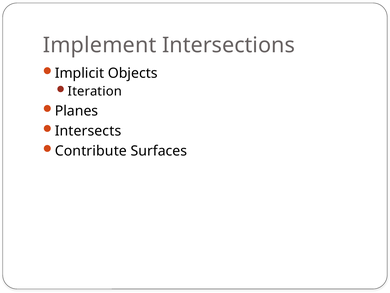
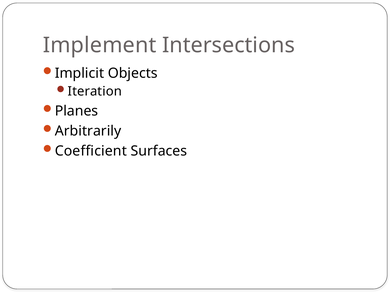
Intersects: Intersects -> Arbitrarily (88, 131)
Contribute: Contribute -> Coefficient (91, 151)
